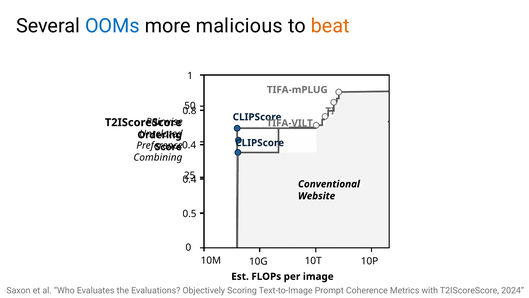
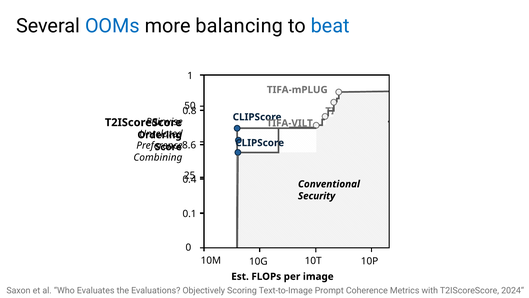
malicious: malicious -> balancing (239, 26)
beat colour: orange -> blue (330, 26)
0.4: 0.4 -> 8.6 (189, 145)
Website: Website -> Security (317, 196)
0.5: 0.5 -> 0.1 (189, 214)
